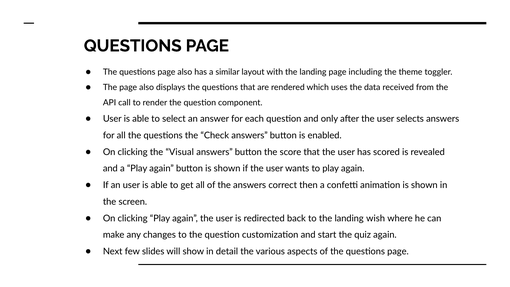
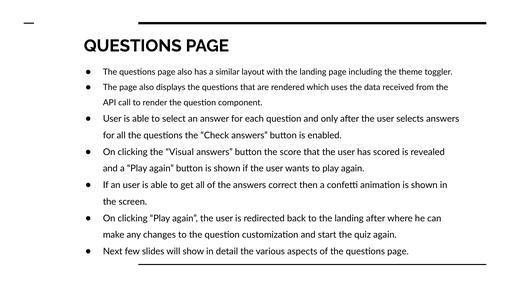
landing wish: wish -> after (376, 218)
